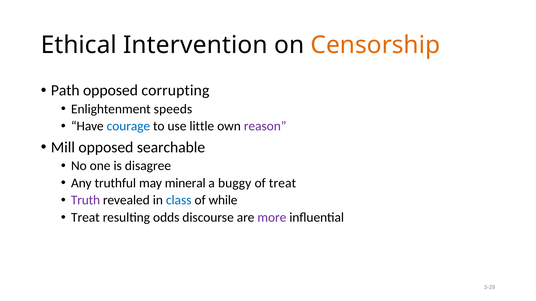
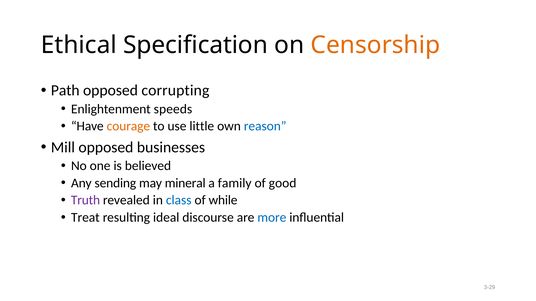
Intervention: Intervention -> Specification (196, 45)
courage colour: blue -> orange (128, 126)
reason colour: purple -> blue (265, 126)
searchable: searchable -> businesses (171, 148)
disagree: disagree -> believed (148, 166)
truthful: truthful -> sending (115, 183)
buggy: buggy -> family (235, 183)
of treat: treat -> good (283, 183)
odds: odds -> ideal (166, 218)
more colour: purple -> blue (272, 218)
